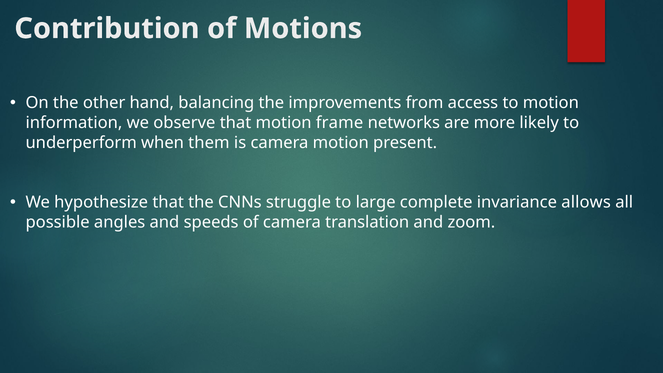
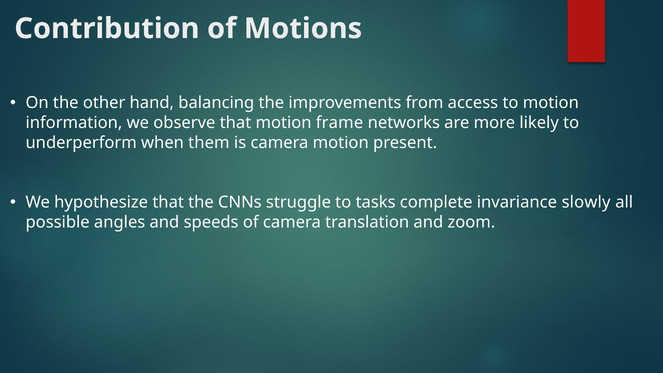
large: large -> tasks (376, 202)
allows: allows -> slowly (586, 202)
